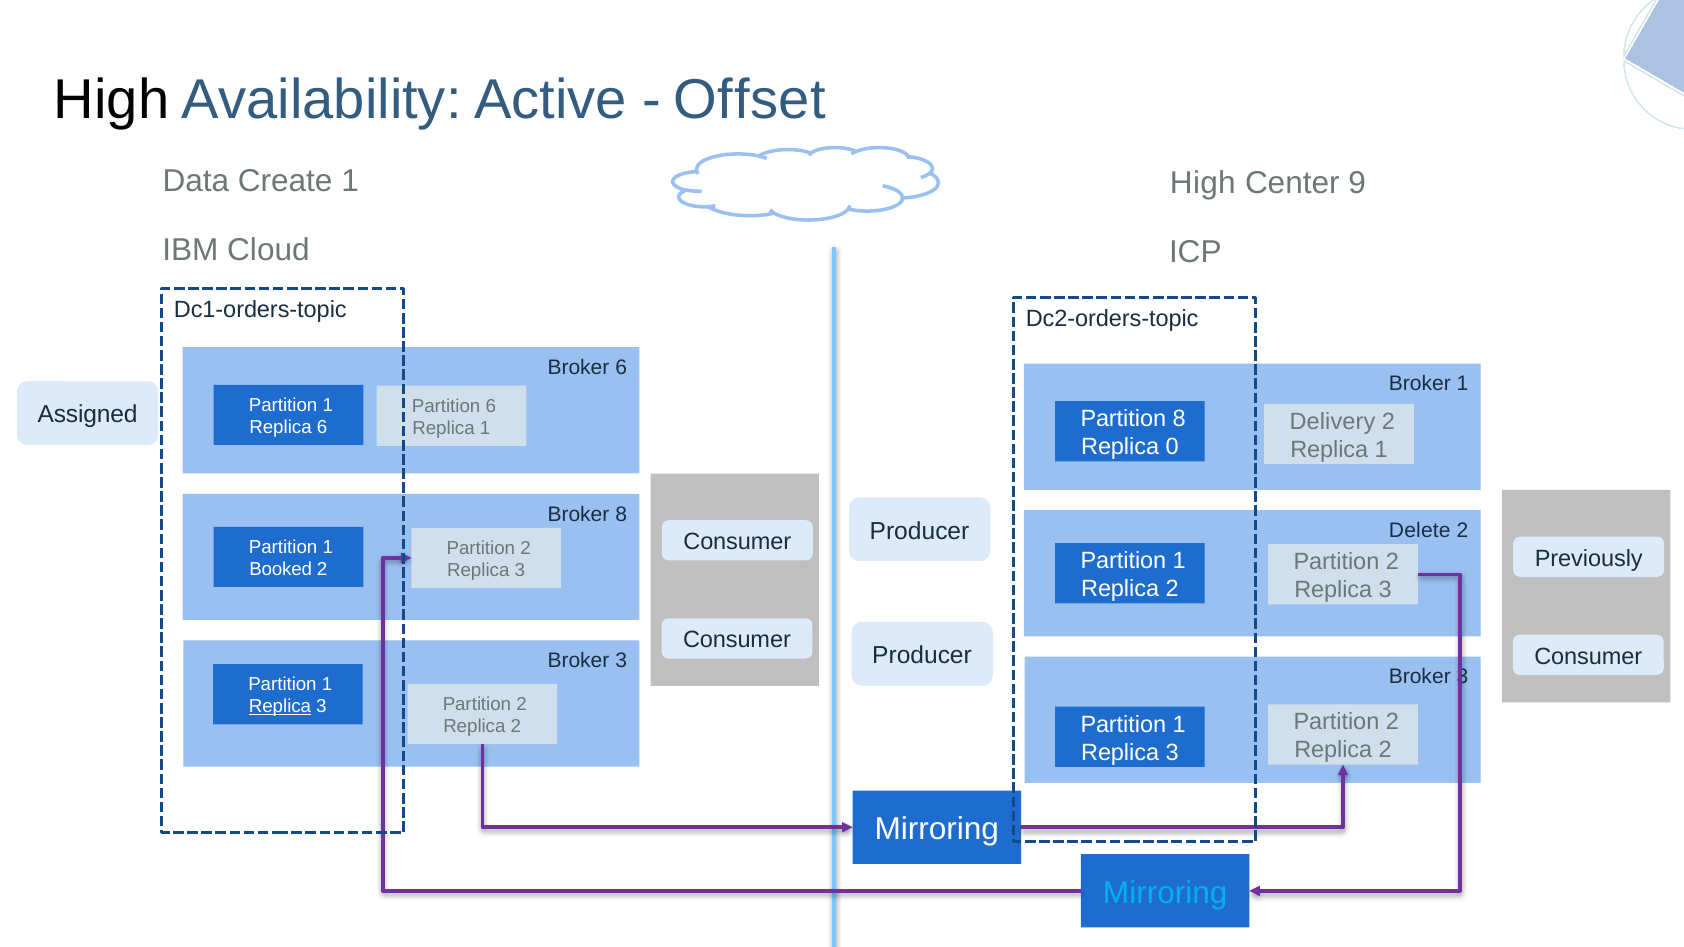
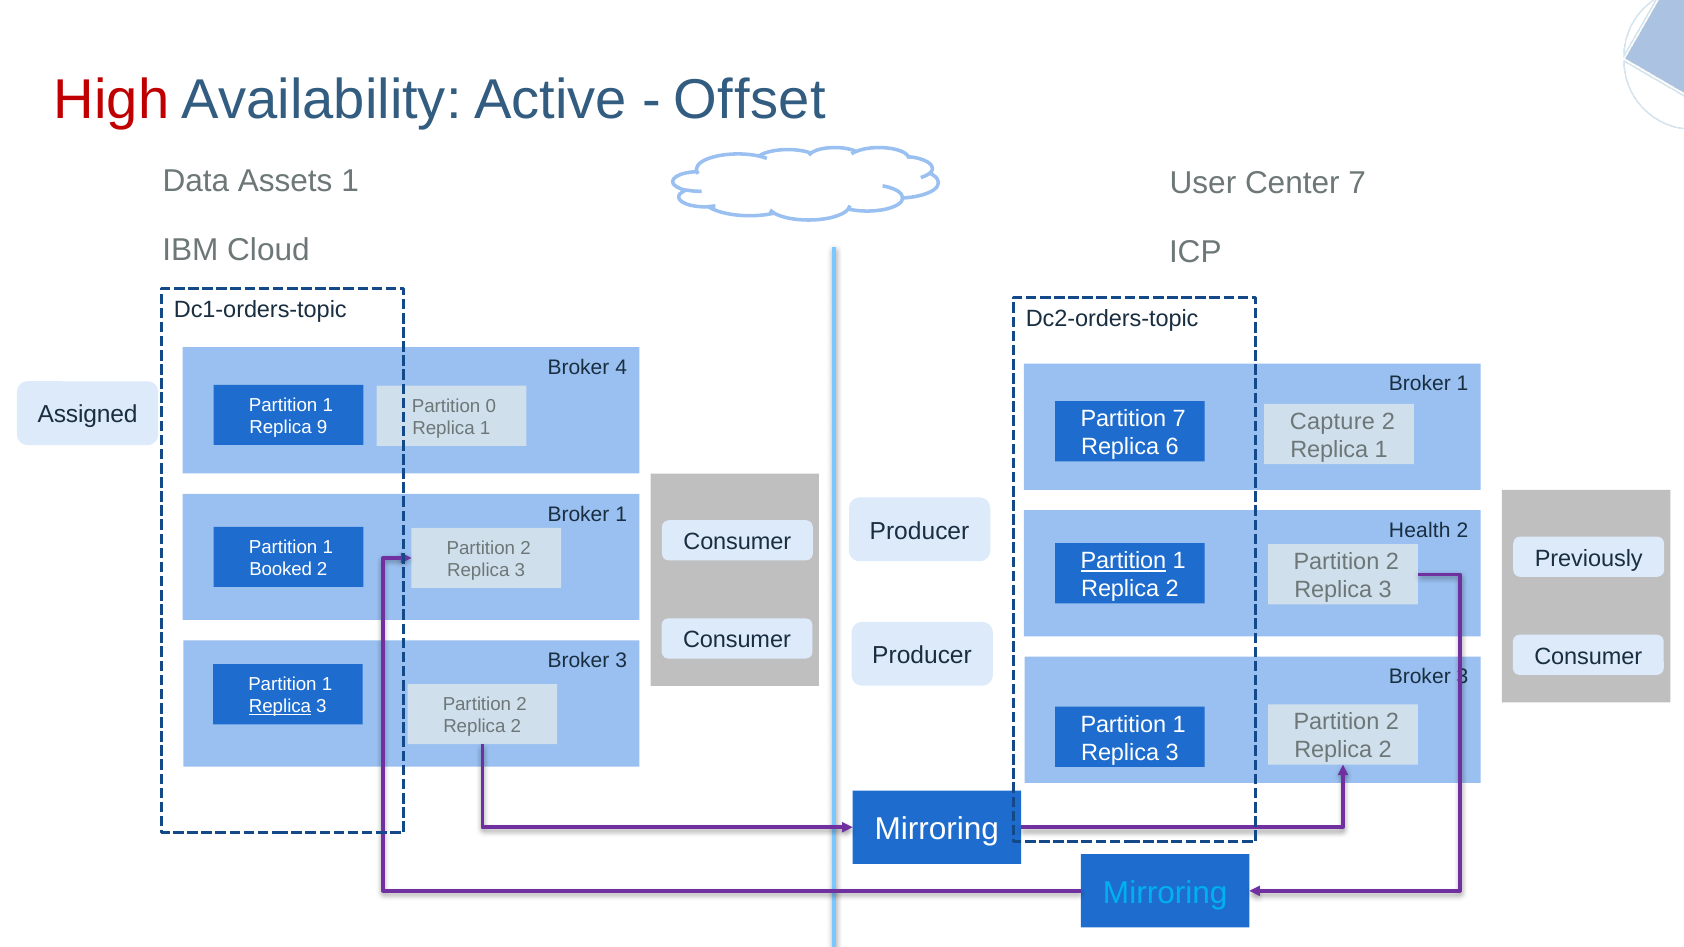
High colour: black -> red (112, 100)
Create: Create -> Assets (285, 181)
1 High: High -> User (1203, 183)
Center 9: 9 -> 7 (1357, 183)
Broker 6: 6 -> 4 (621, 368)
Partition 6: 6 -> 0 (491, 406)
Partition 8: 8 -> 7 (1179, 419)
Delivery: Delivery -> Capture (1332, 422)
Replica 6: 6 -> 9 (322, 428)
0: 0 -> 6 (1172, 447)
8: 8 -> 1 (621, 514)
Delete: Delete -> Health (1420, 531)
Partition underline: none -> present (1123, 561)
